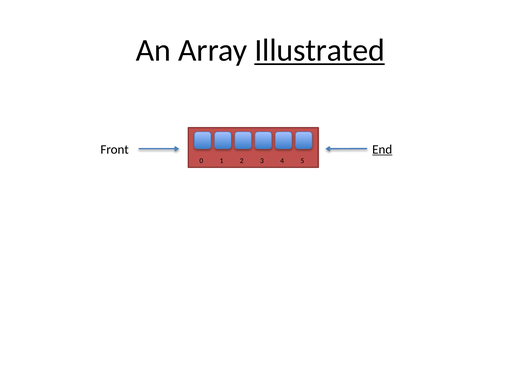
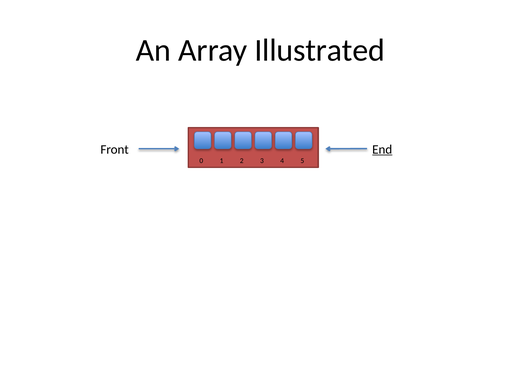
Illustrated underline: present -> none (320, 50)
